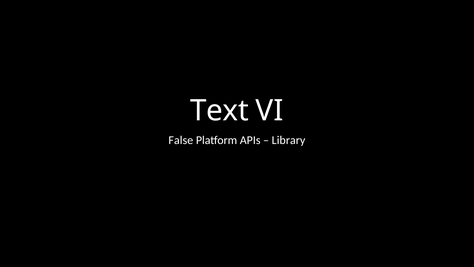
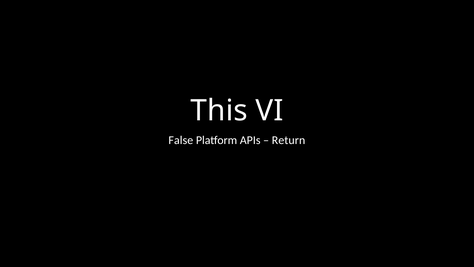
Text: Text -> This (219, 110)
Library: Library -> Return (289, 140)
